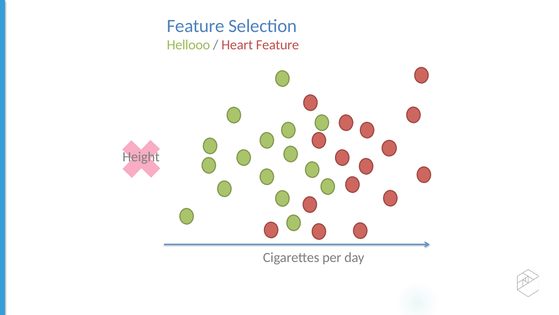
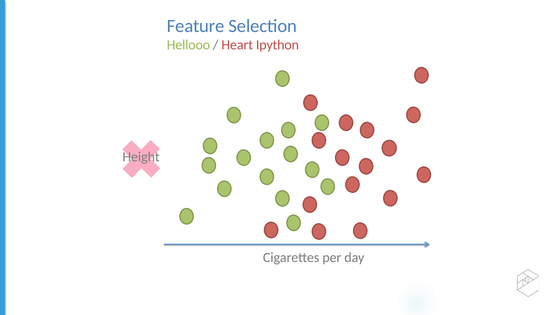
Heart Feature: Feature -> Ipython (277, 45)
